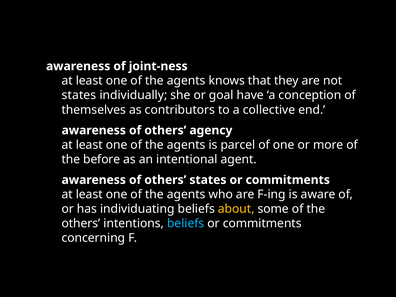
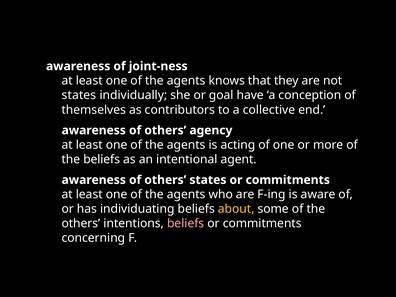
parcel: parcel -> acting (238, 145)
the before: before -> beliefs (102, 159)
beliefs colour: light blue -> pink (186, 223)
